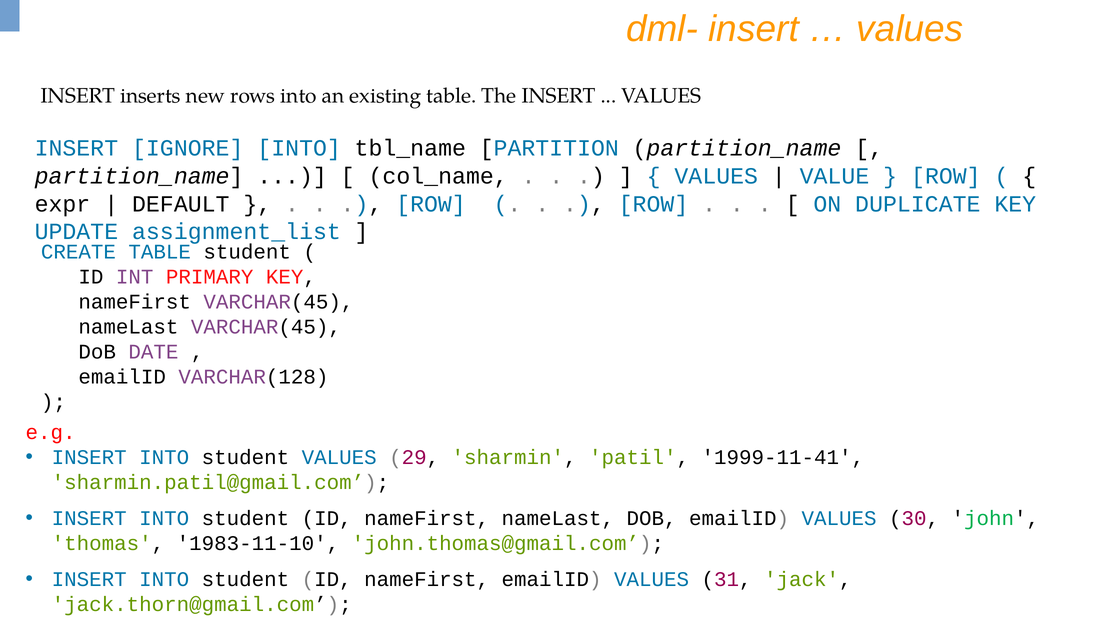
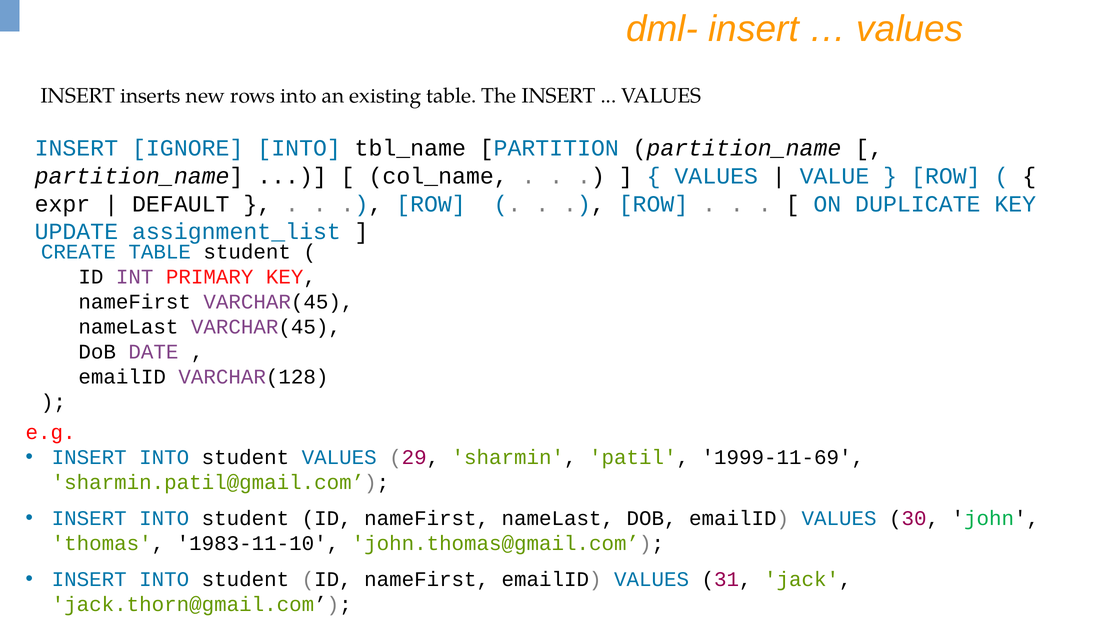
1999-11-41: 1999-11-41 -> 1999-11-69 (783, 457)
